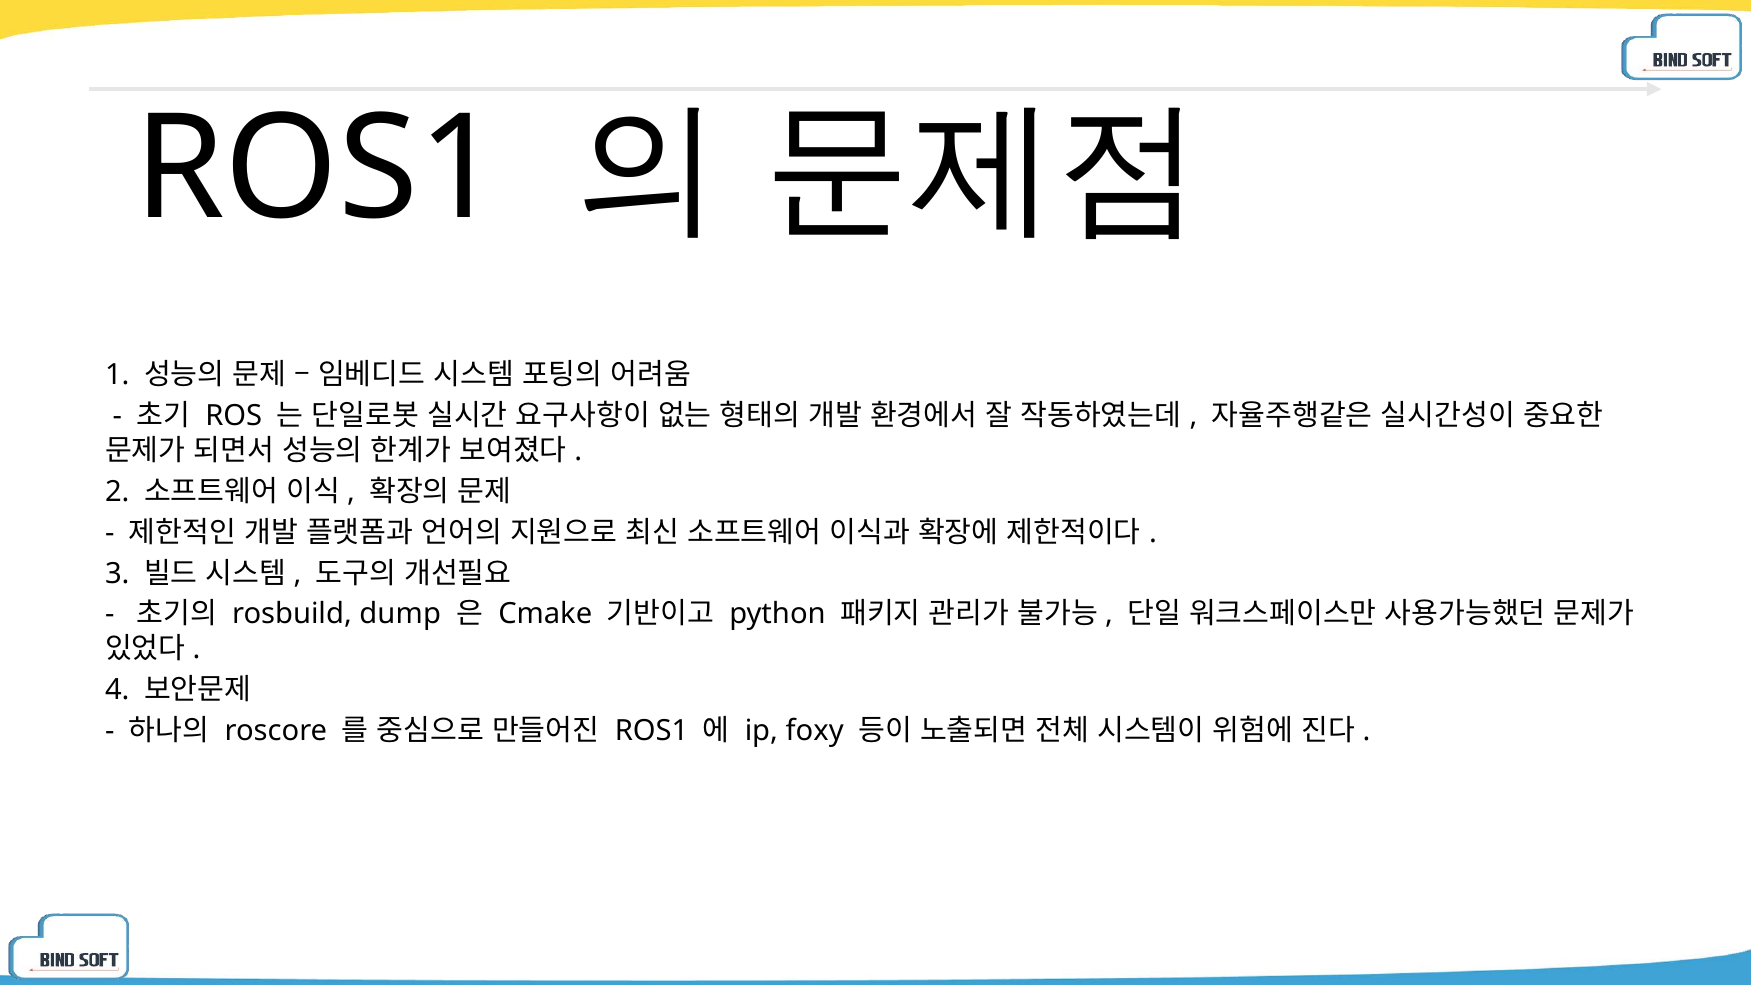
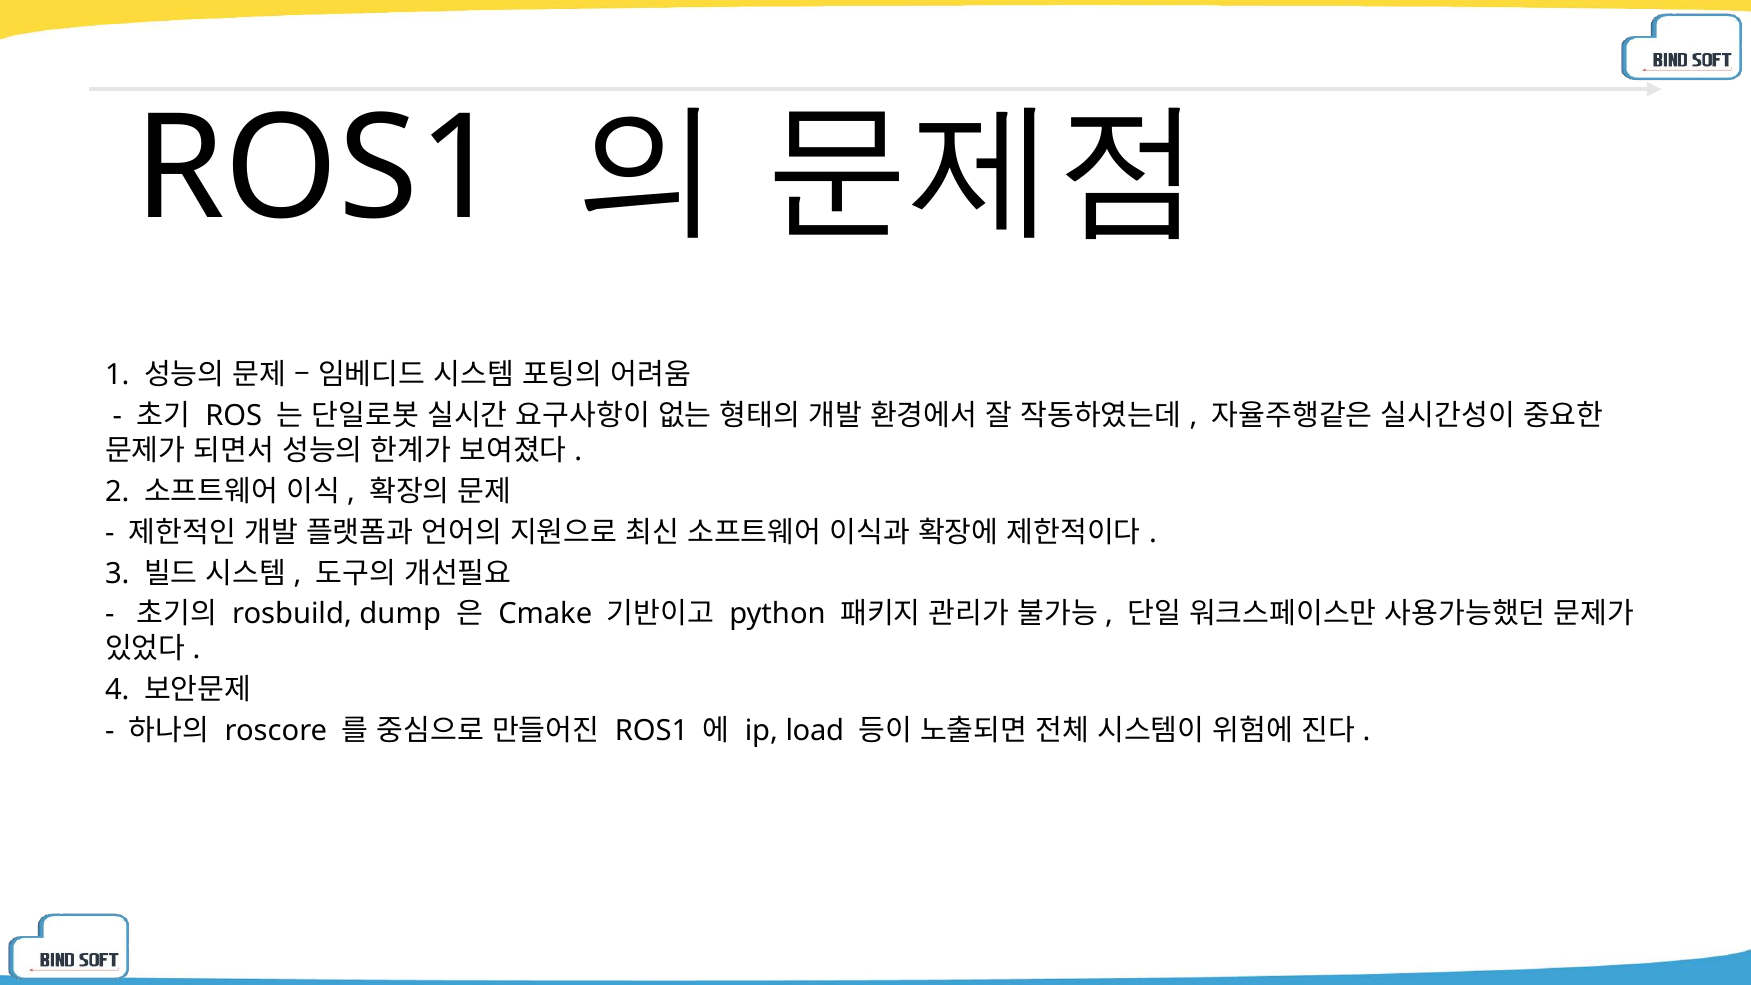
foxy: foxy -> load (815, 731)
